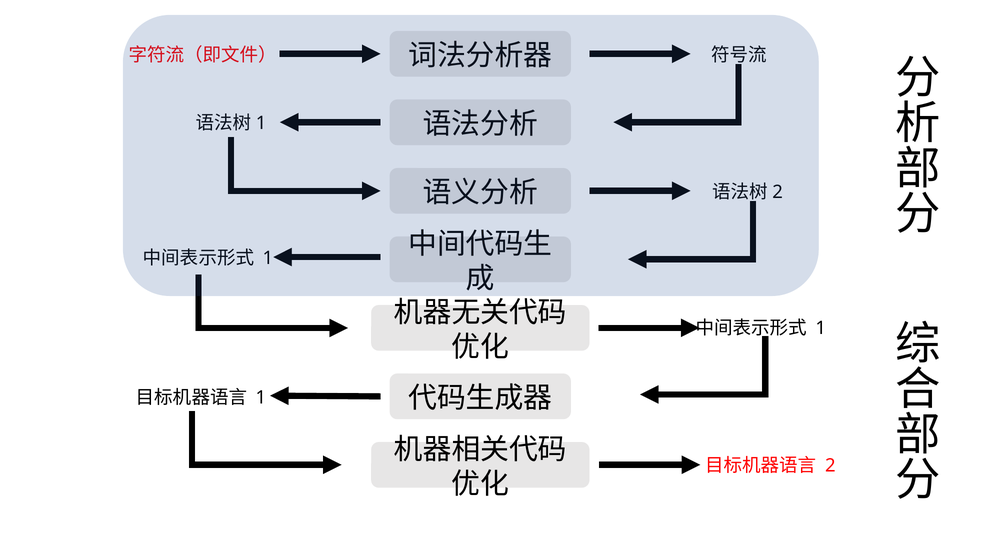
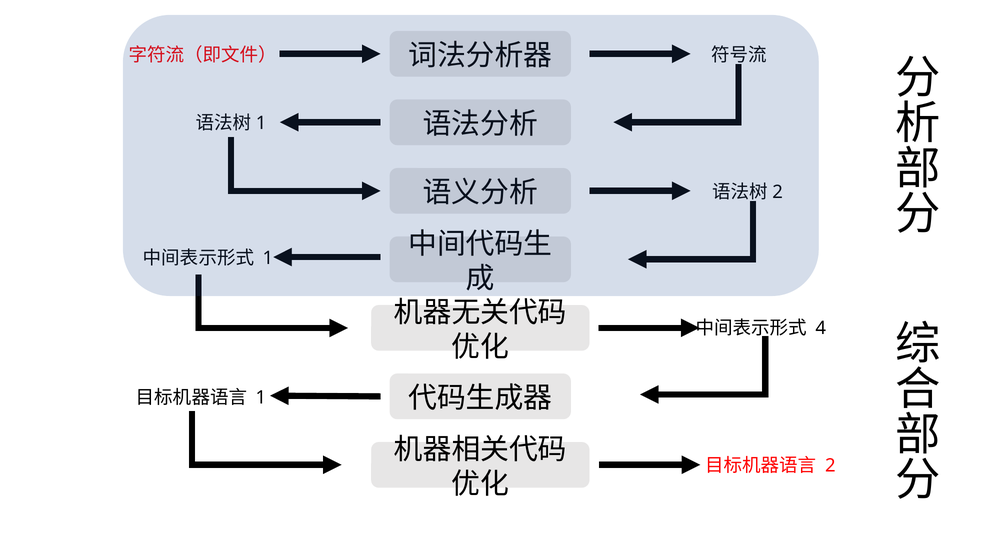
1: 1 -> 4 (821, 328)
